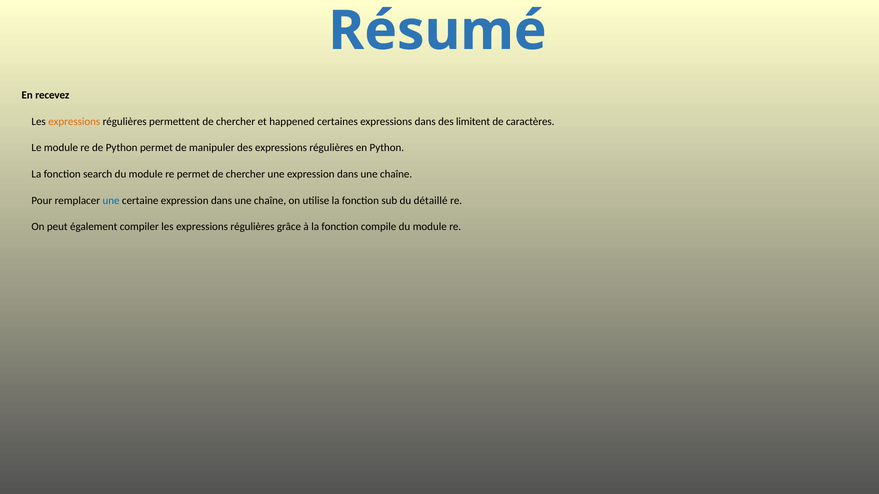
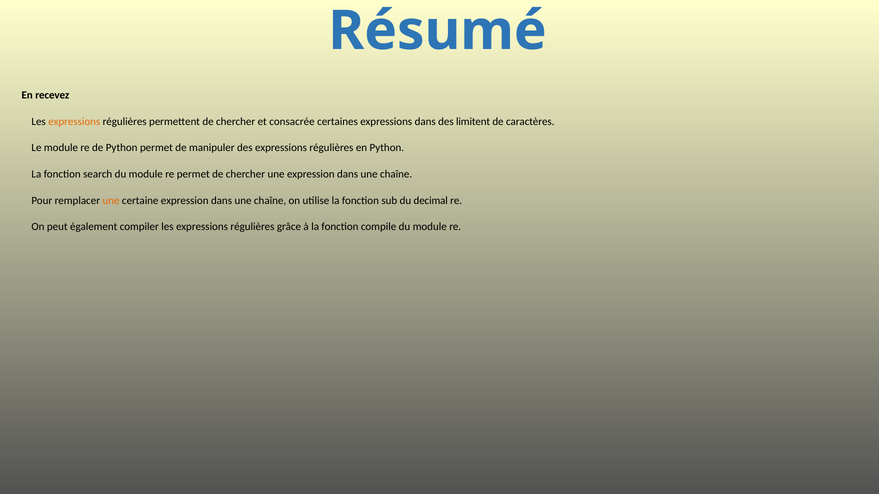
happened: happened -> consacrée (292, 122)
une colour: blue -> orange (111, 201)
détaillé: détaillé -> decimal (431, 201)
